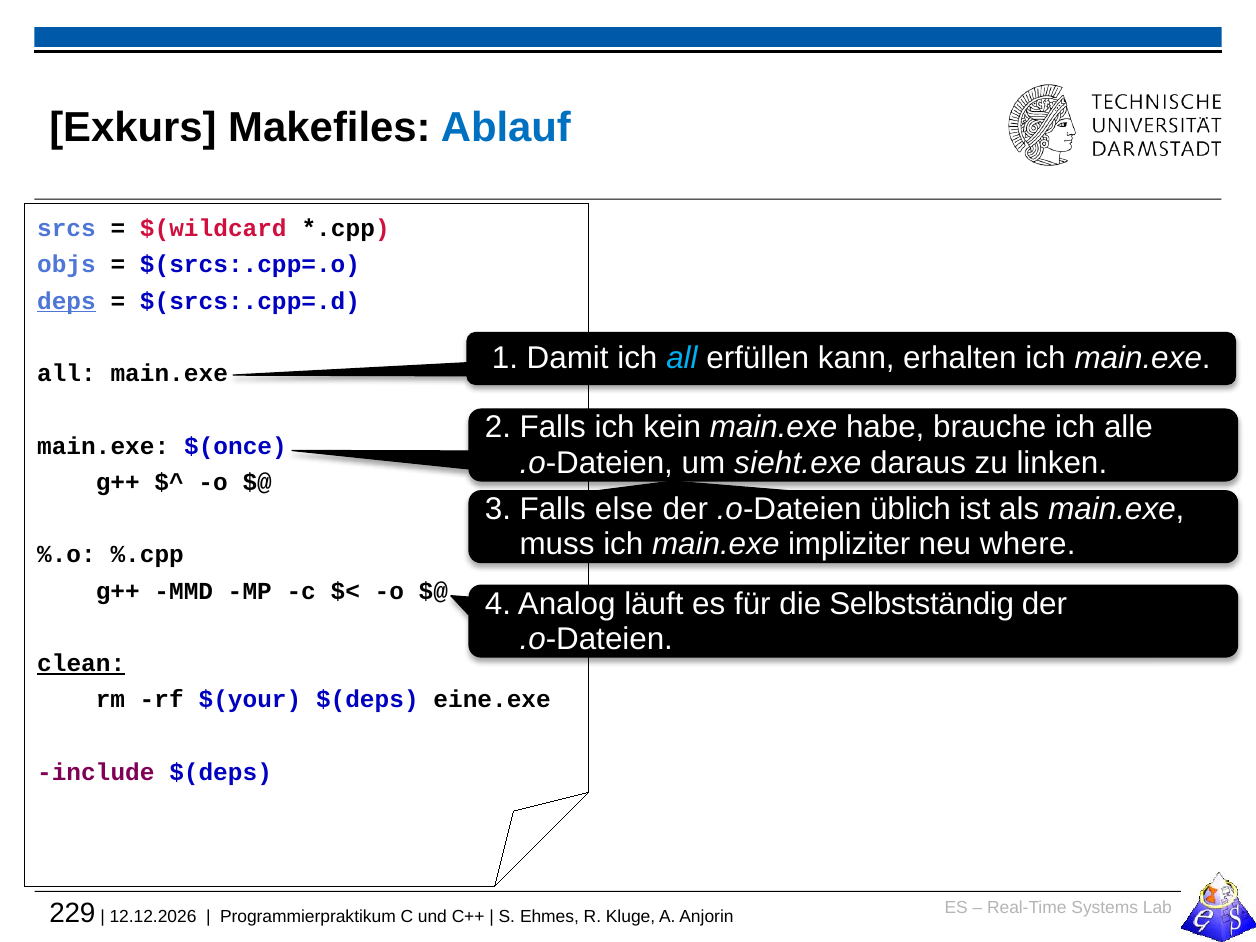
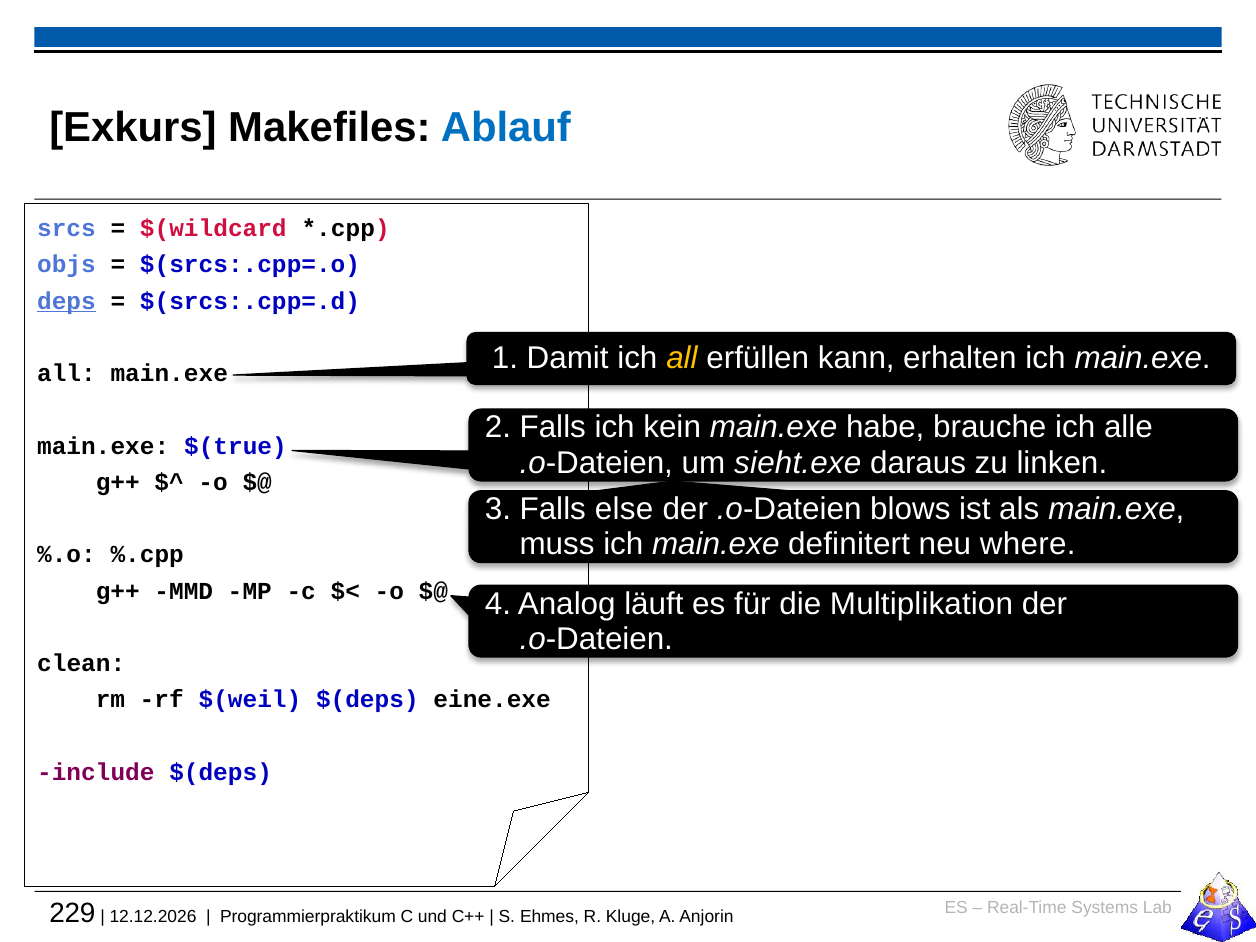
all colour: light blue -> yellow (682, 359)
$(once: $(once -> $(true (235, 446)
üblich: üblich -> blows (910, 509)
impliziter: impliziter -> definitert (849, 544)
Selbstständig: Selbstständig -> Multiplikation (921, 604)
clean underline: present -> none (81, 663)
$(your: $(your -> $(weil (250, 700)
